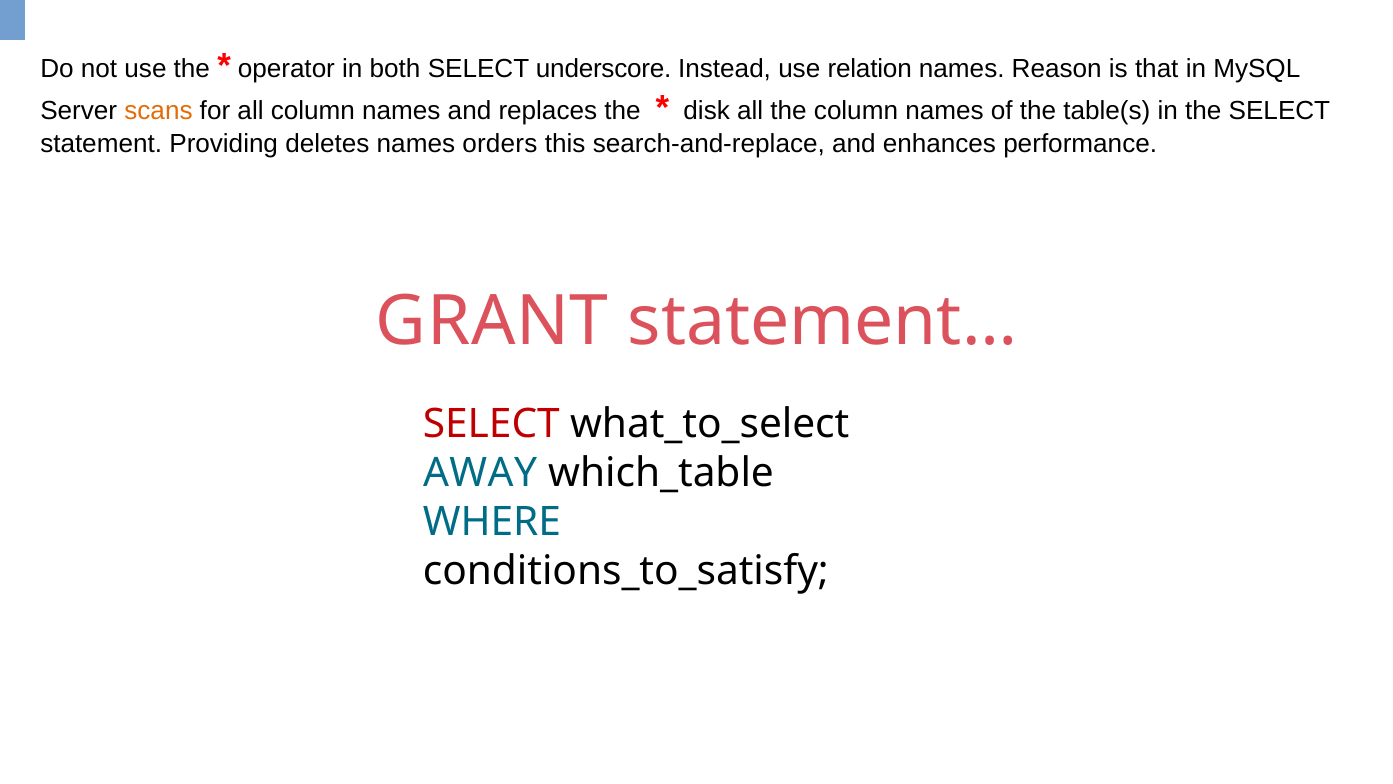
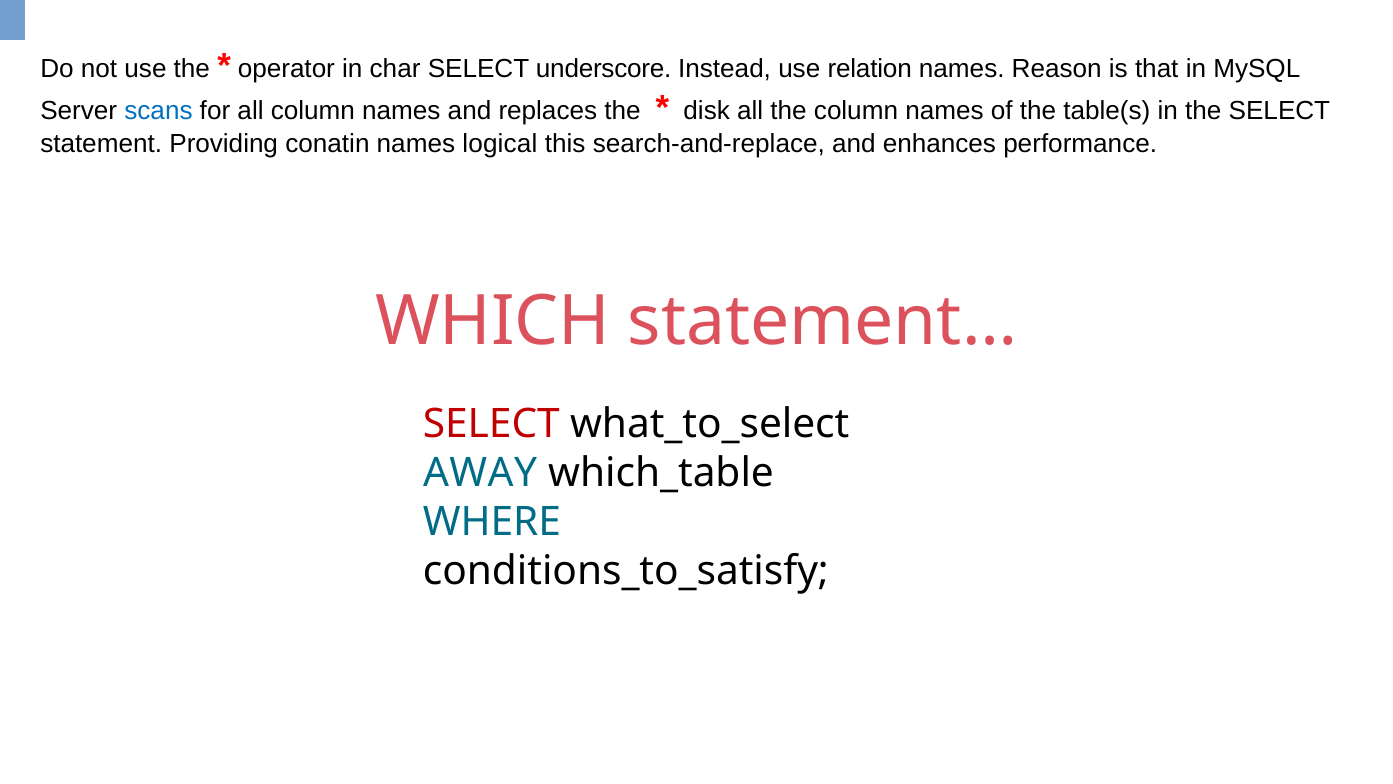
both: both -> char (395, 69)
scans colour: orange -> blue (158, 111)
deletes: deletes -> conatin (327, 144)
orders: orders -> logical (500, 144)
GRANT: GRANT -> WHICH (493, 322)
